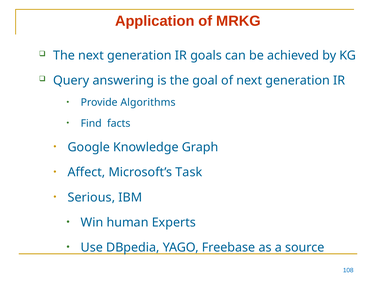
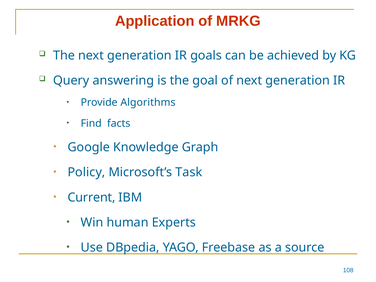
Affect: Affect -> Policy (86, 172)
Serious: Serious -> Current (91, 197)
